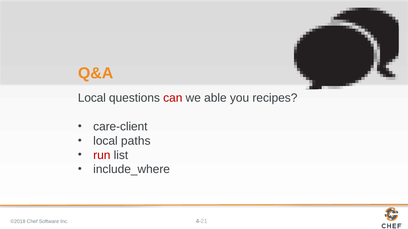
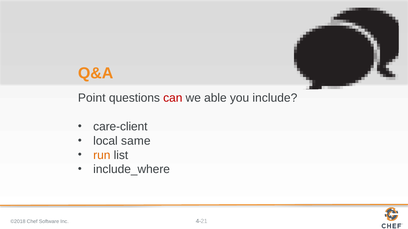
Local: Local -> Point (92, 98)
recipes: recipes -> include (275, 98)
paths: paths -> same (136, 141)
run colour: red -> orange (102, 155)
